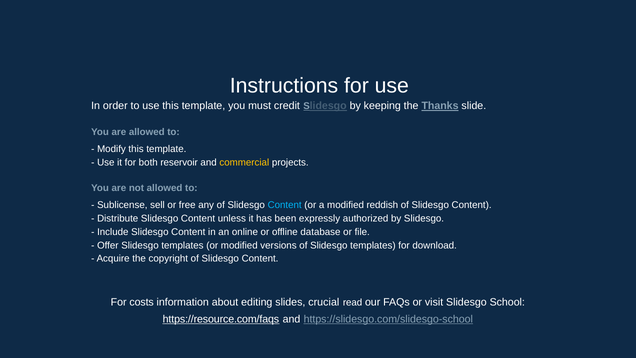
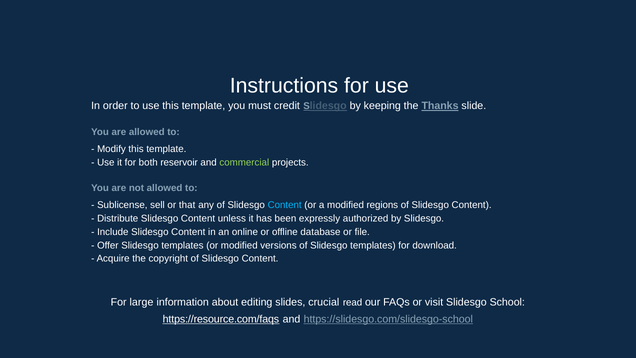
commercial colour: yellow -> light green (244, 162)
free: free -> that (187, 205)
reddish: reddish -> regions (382, 205)
costs: costs -> large (142, 302)
